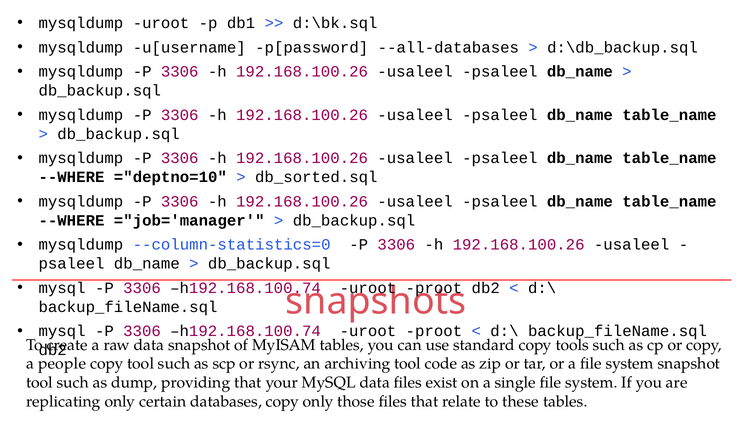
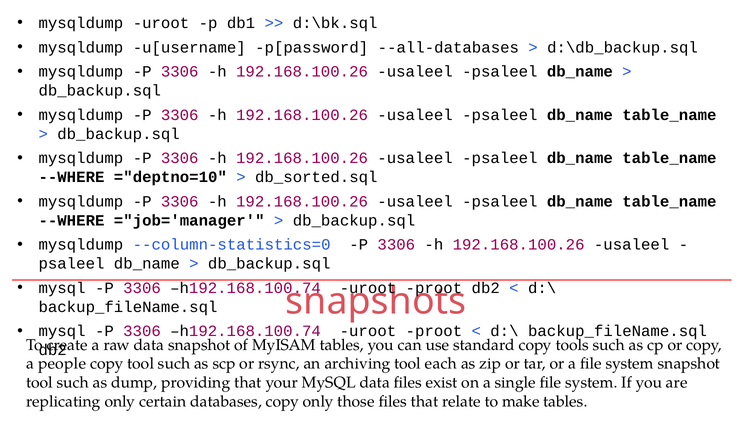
code: code -> each (441, 364)
these: these -> make (521, 401)
